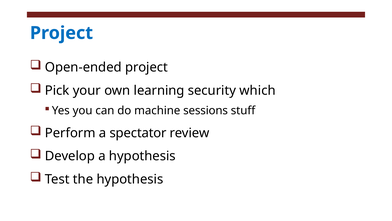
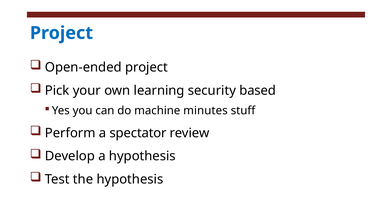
which: which -> based (258, 90)
sessions: sessions -> minutes (205, 110)
